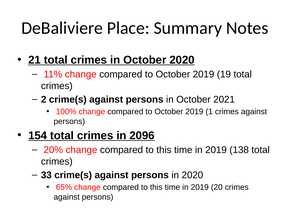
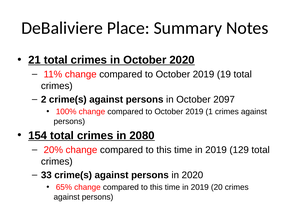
2021: 2021 -> 2097 (224, 99)
2096: 2096 -> 2080 (142, 135)
138: 138 -> 129 (239, 150)
